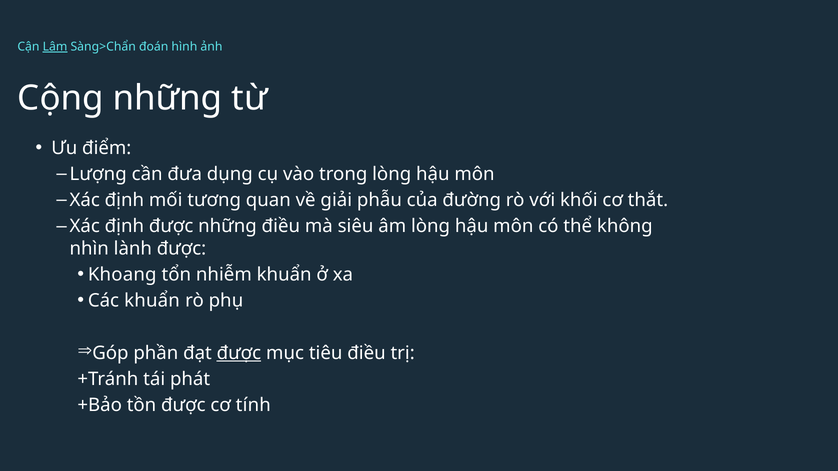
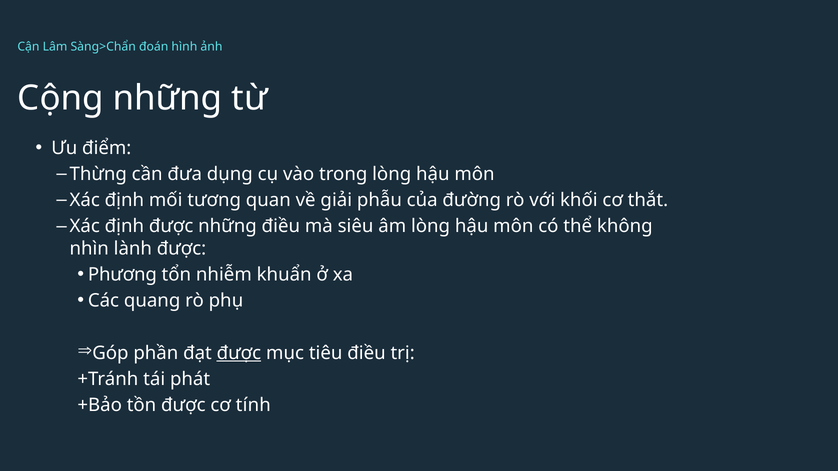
Lâm underline: present -> none (55, 47)
Lượng: Lượng -> Thừng (98, 174)
Khoang: Khoang -> Phương (122, 275)
Các khuẩn: khuẩn -> quang (152, 301)
